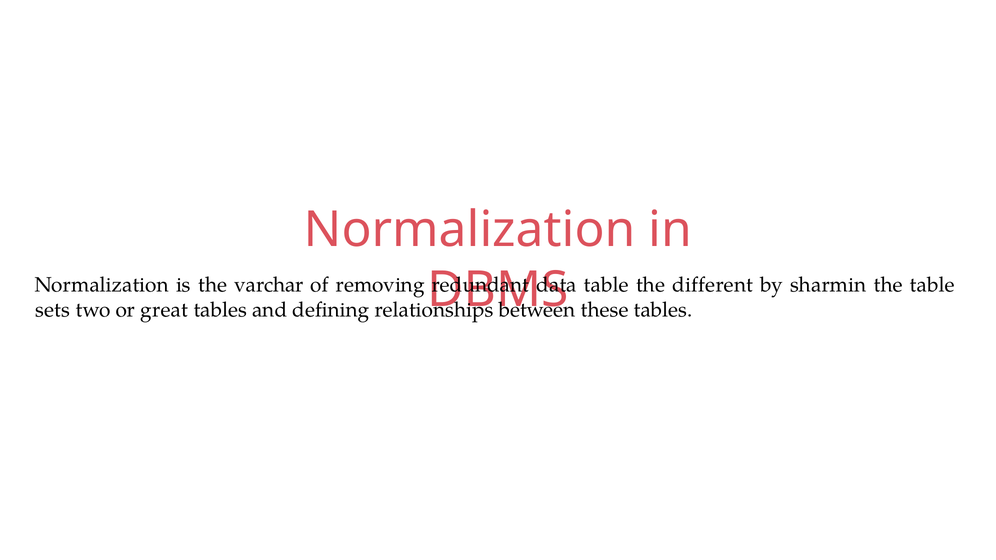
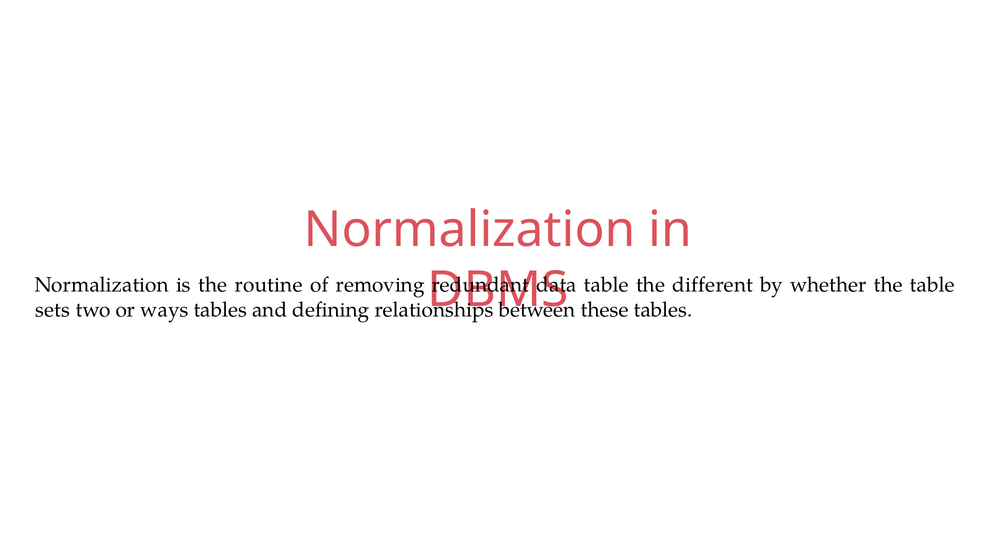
varchar: varchar -> routine (269, 285)
sharmin: sharmin -> whether (828, 285)
great: great -> ways (164, 310)
